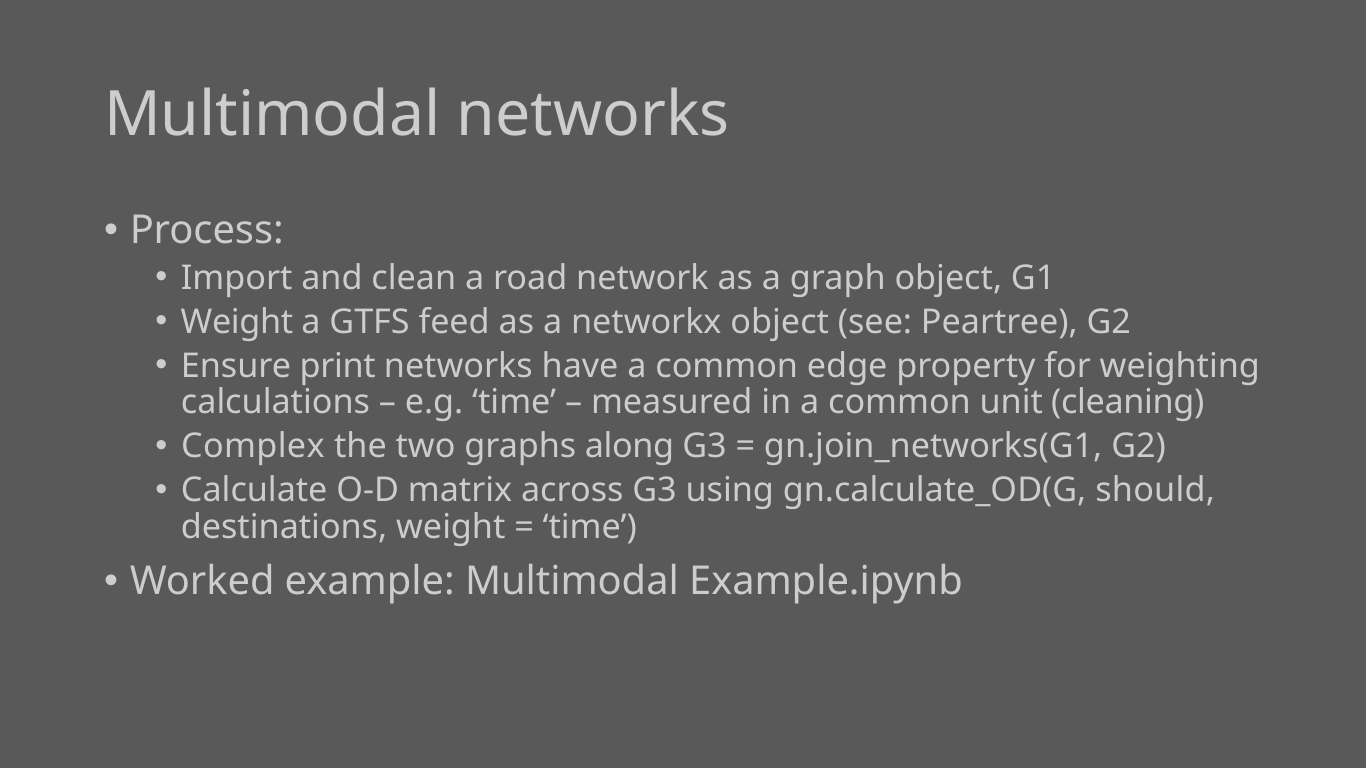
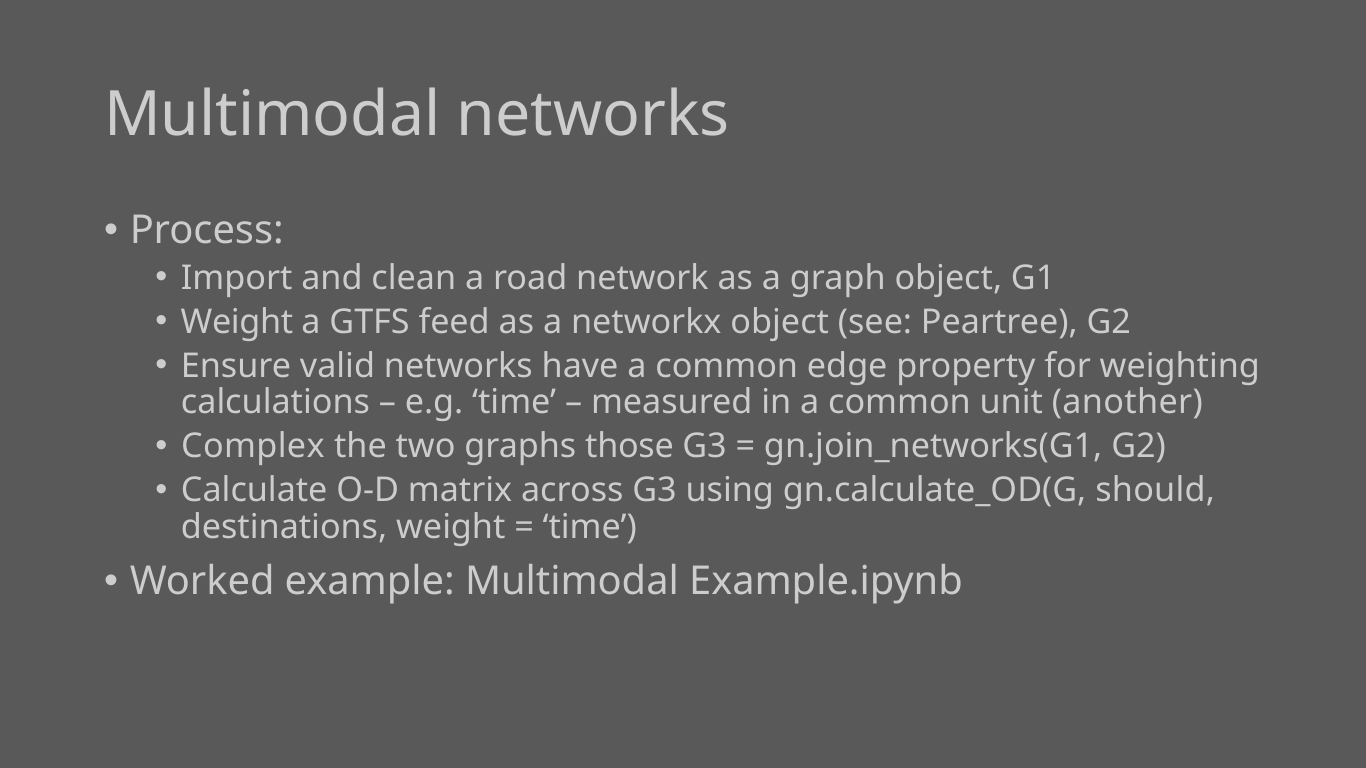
print: print -> valid (337, 366)
cleaning: cleaning -> another (1127, 403)
along: along -> those (630, 447)
